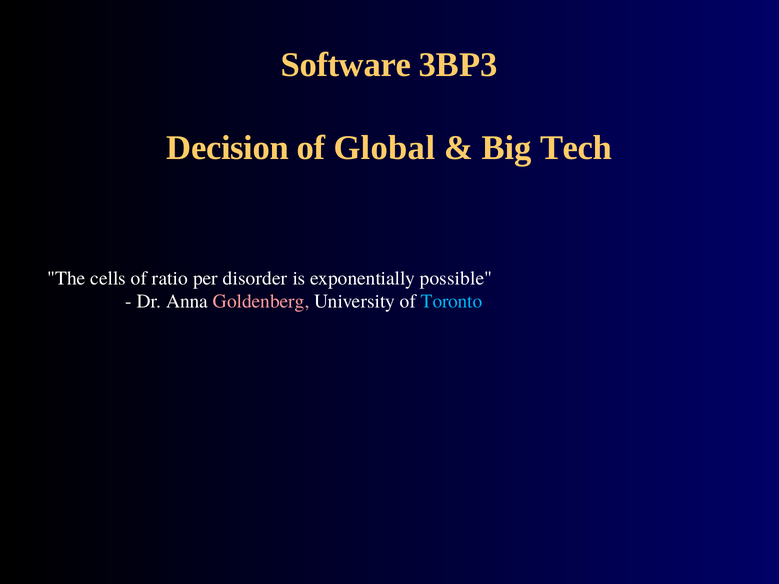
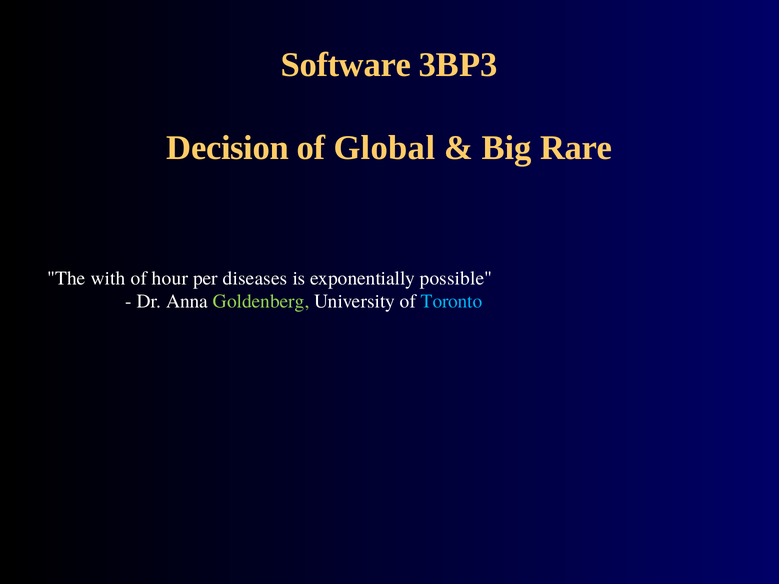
Tech: Tech -> Rare (576, 148)
cells: cells -> with (108, 278)
ratio: ratio -> hour (170, 278)
disorder: disorder -> diseases (255, 278)
Goldenberg colour: pink -> light green (261, 302)
